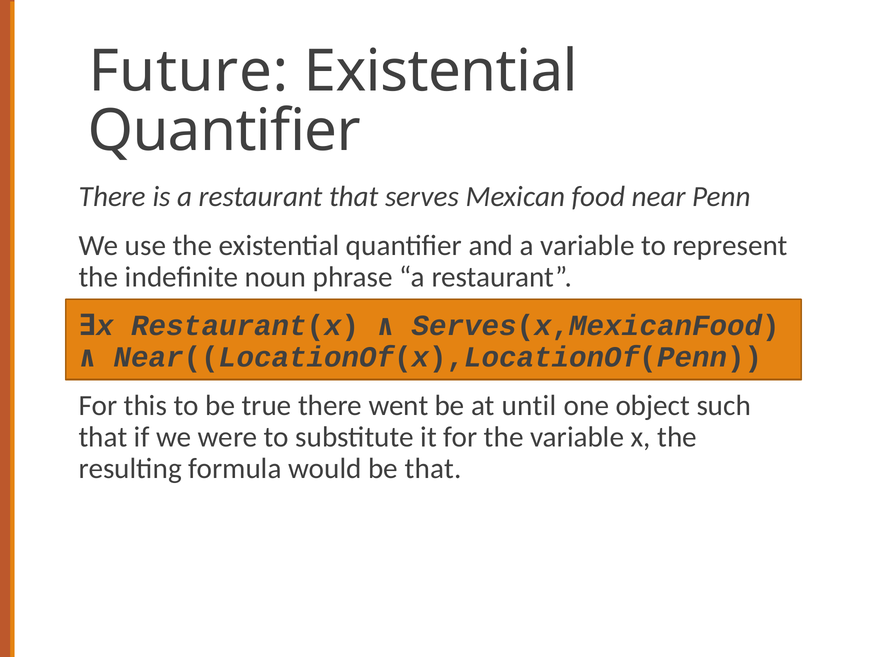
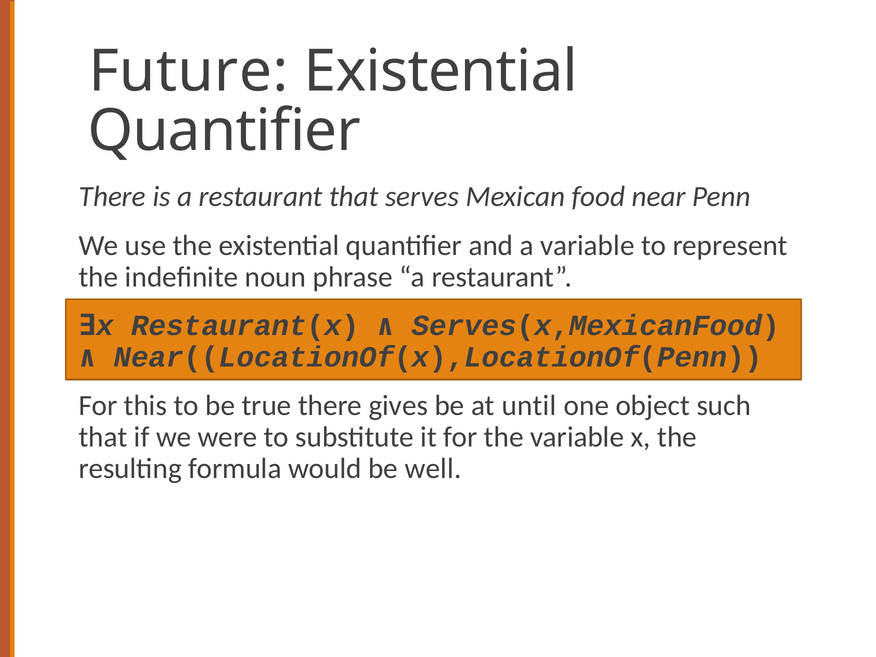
went: went -> gives (398, 406)
be that: that -> well (433, 469)
